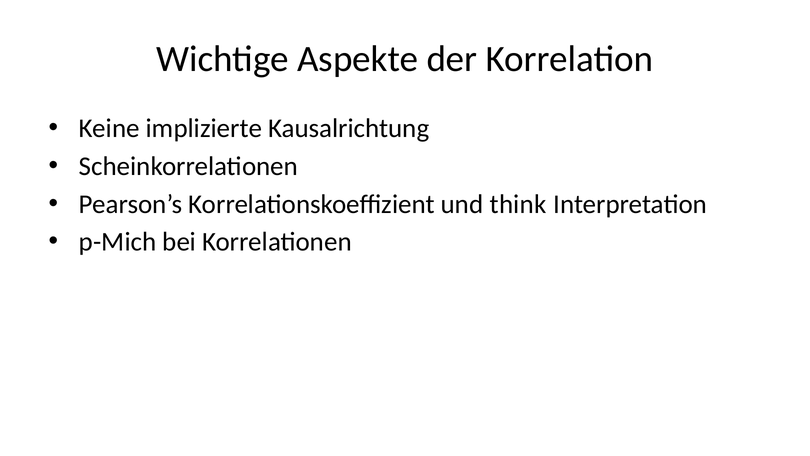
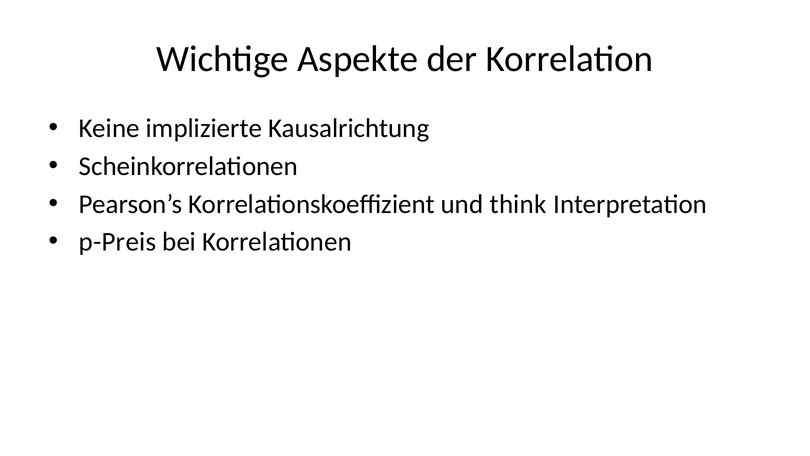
p-Mich: p-Mich -> p-Preis (118, 242)
